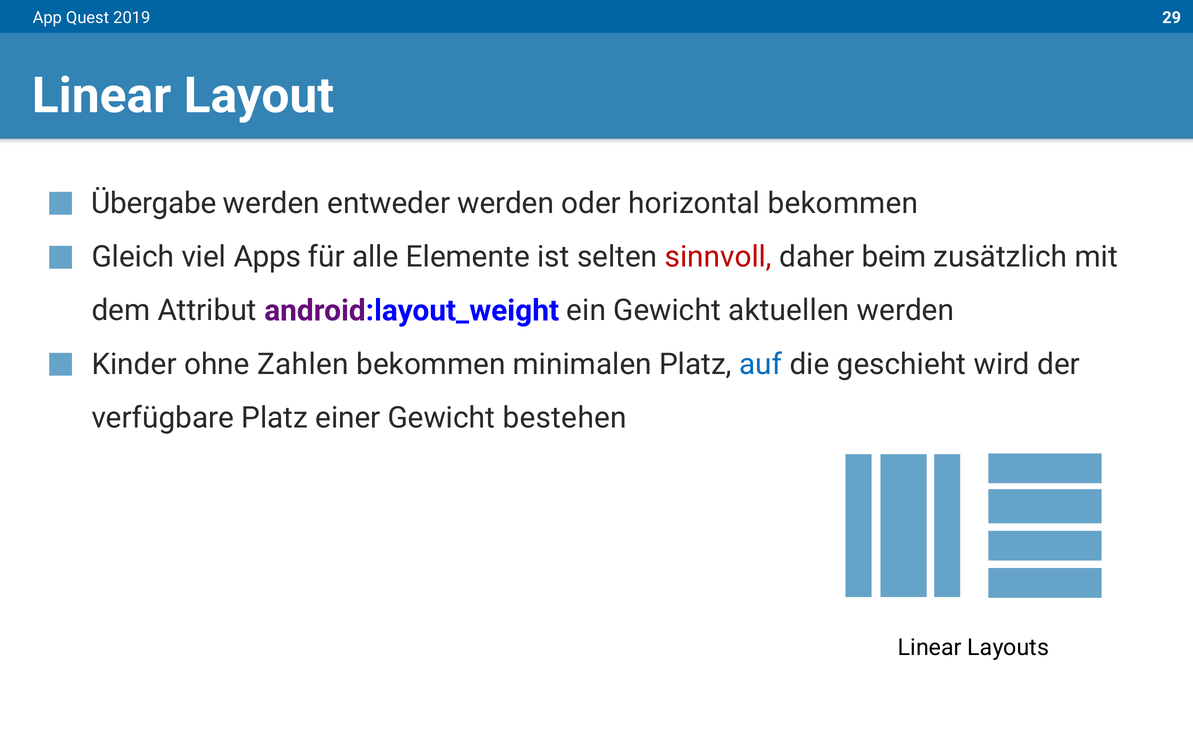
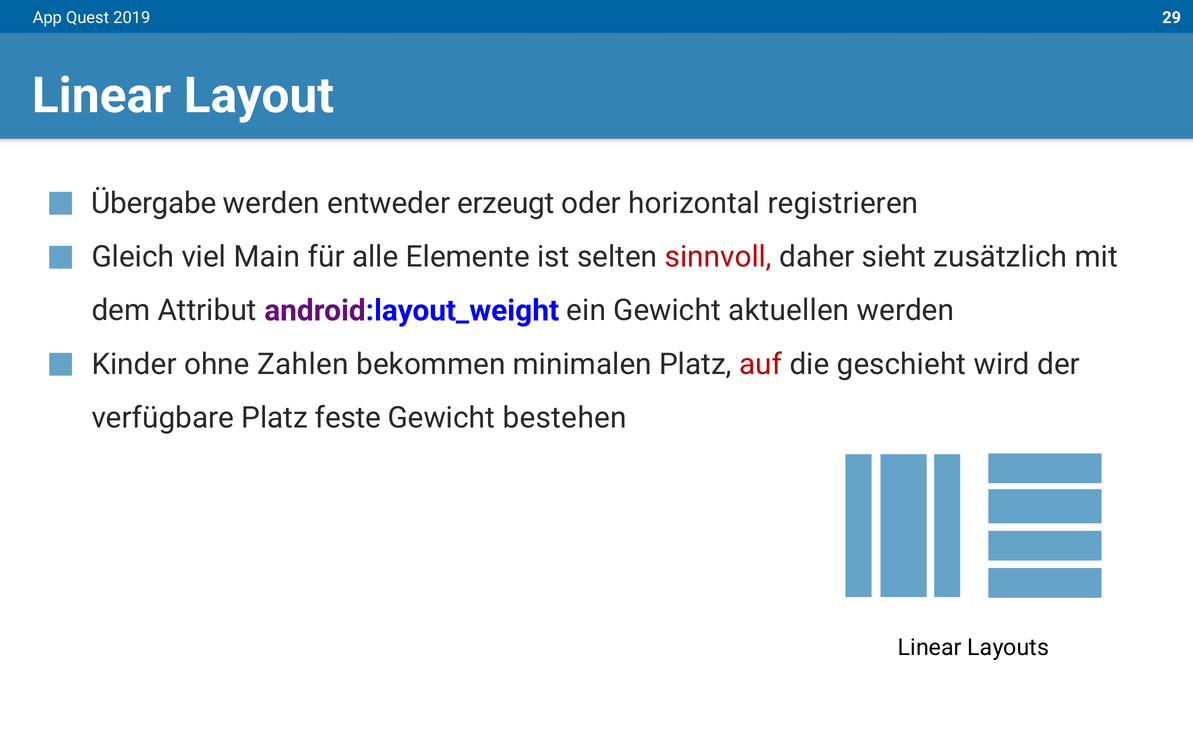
entweder werden: werden -> erzeugt (506, 203)
horizontal bekommen: bekommen -> registrieren (843, 203)
Apps: Apps -> Main (267, 257)
beim: beim -> sieht (894, 257)
auf colour: blue -> red (761, 364)
einer: einer -> feste (348, 418)
